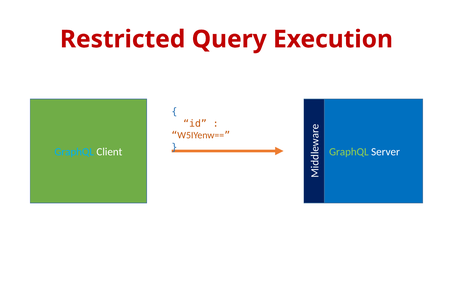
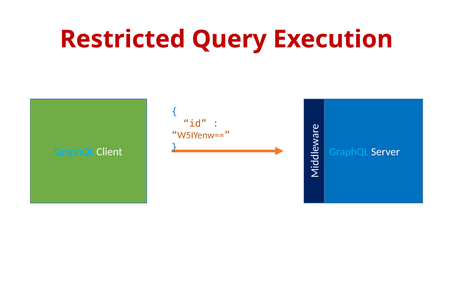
GraphQL colour: light green -> light blue (349, 152)
